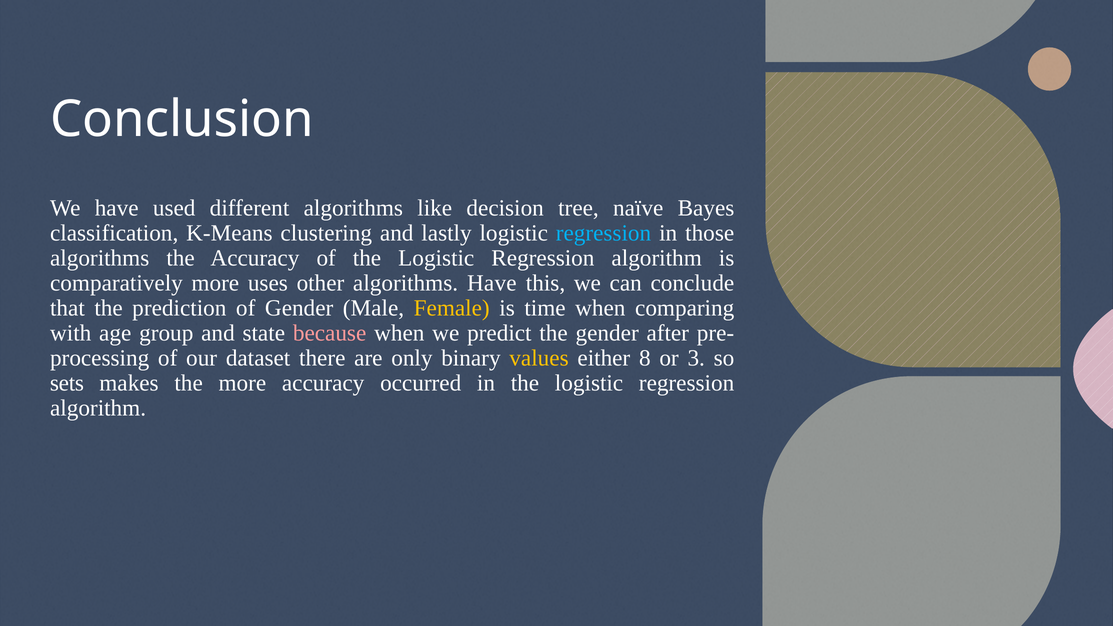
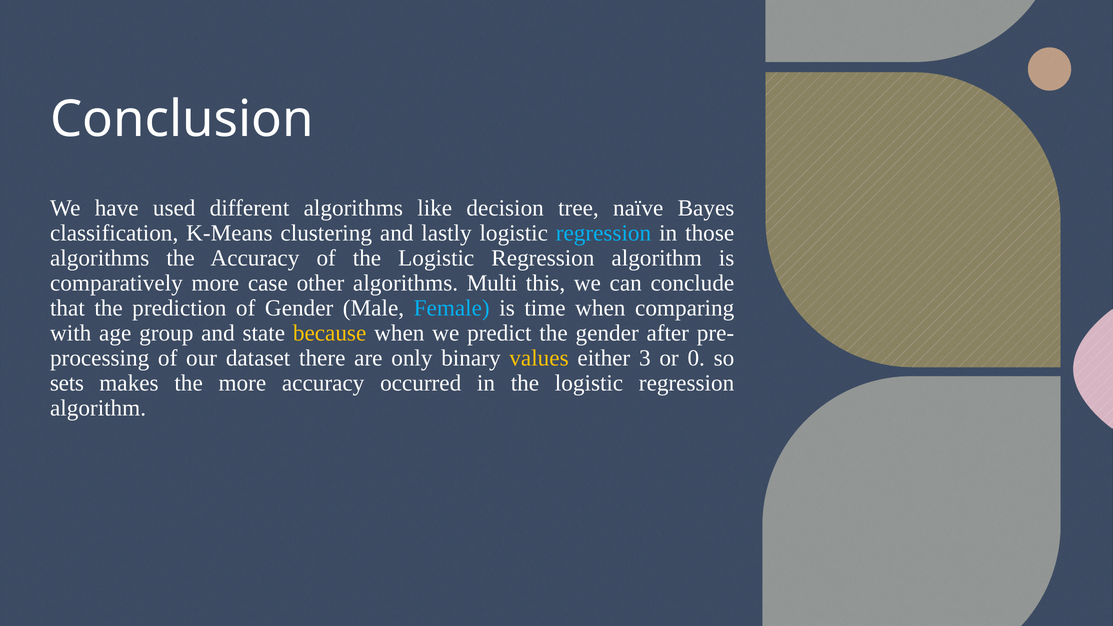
uses: uses -> case (268, 283)
algorithms Have: Have -> Multi (492, 283)
Female colour: yellow -> light blue (452, 308)
because colour: pink -> yellow (330, 333)
8: 8 -> 3 (645, 358)
3: 3 -> 0 (696, 358)
